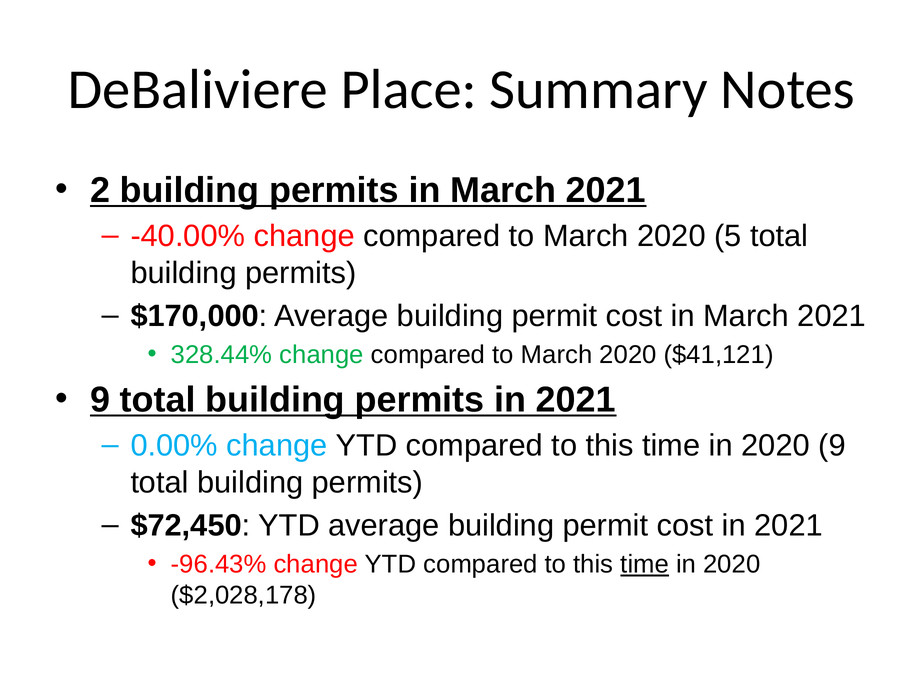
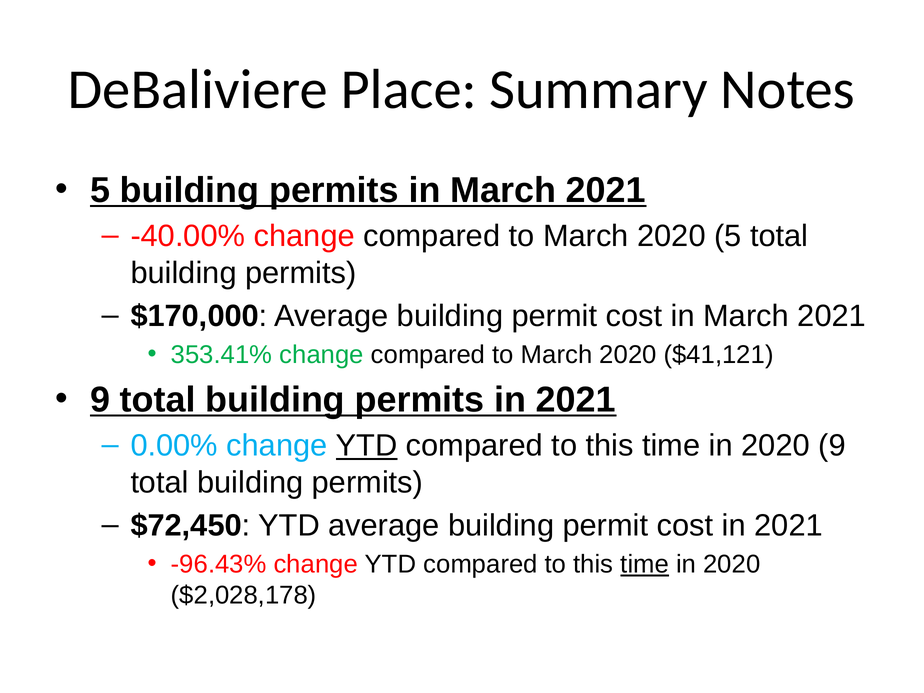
2: 2 -> 5 (100, 190)
328.44%: 328.44% -> 353.41% (222, 355)
YTD underline: none -> present (367, 446)
